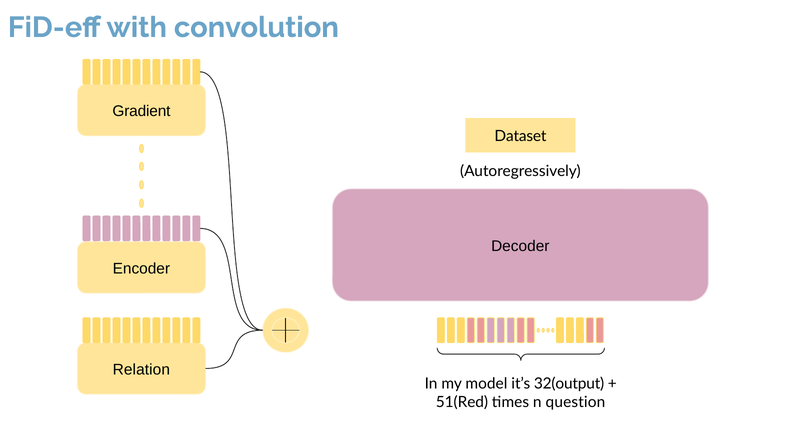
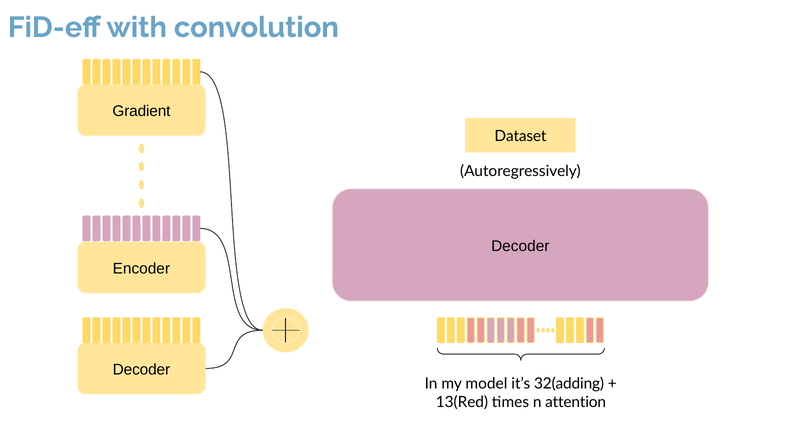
Relation: Relation -> Decoder (141, 370)
32(output: 32(output -> 32(adding (569, 384)
51(Red: 51(Red -> 13(Red (462, 402)
question: question -> attention (576, 402)
